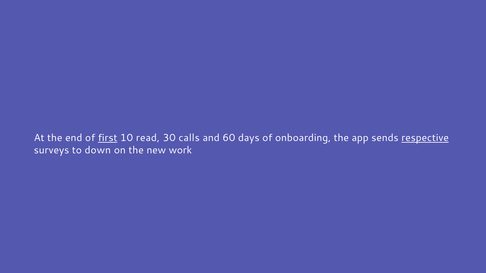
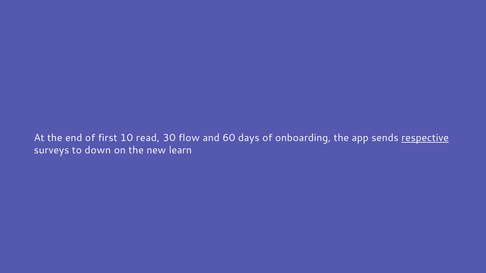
first underline: present -> none (108, 138)
calls: calls -> flow (189, 138)
work: work -> learn (180, 150)
